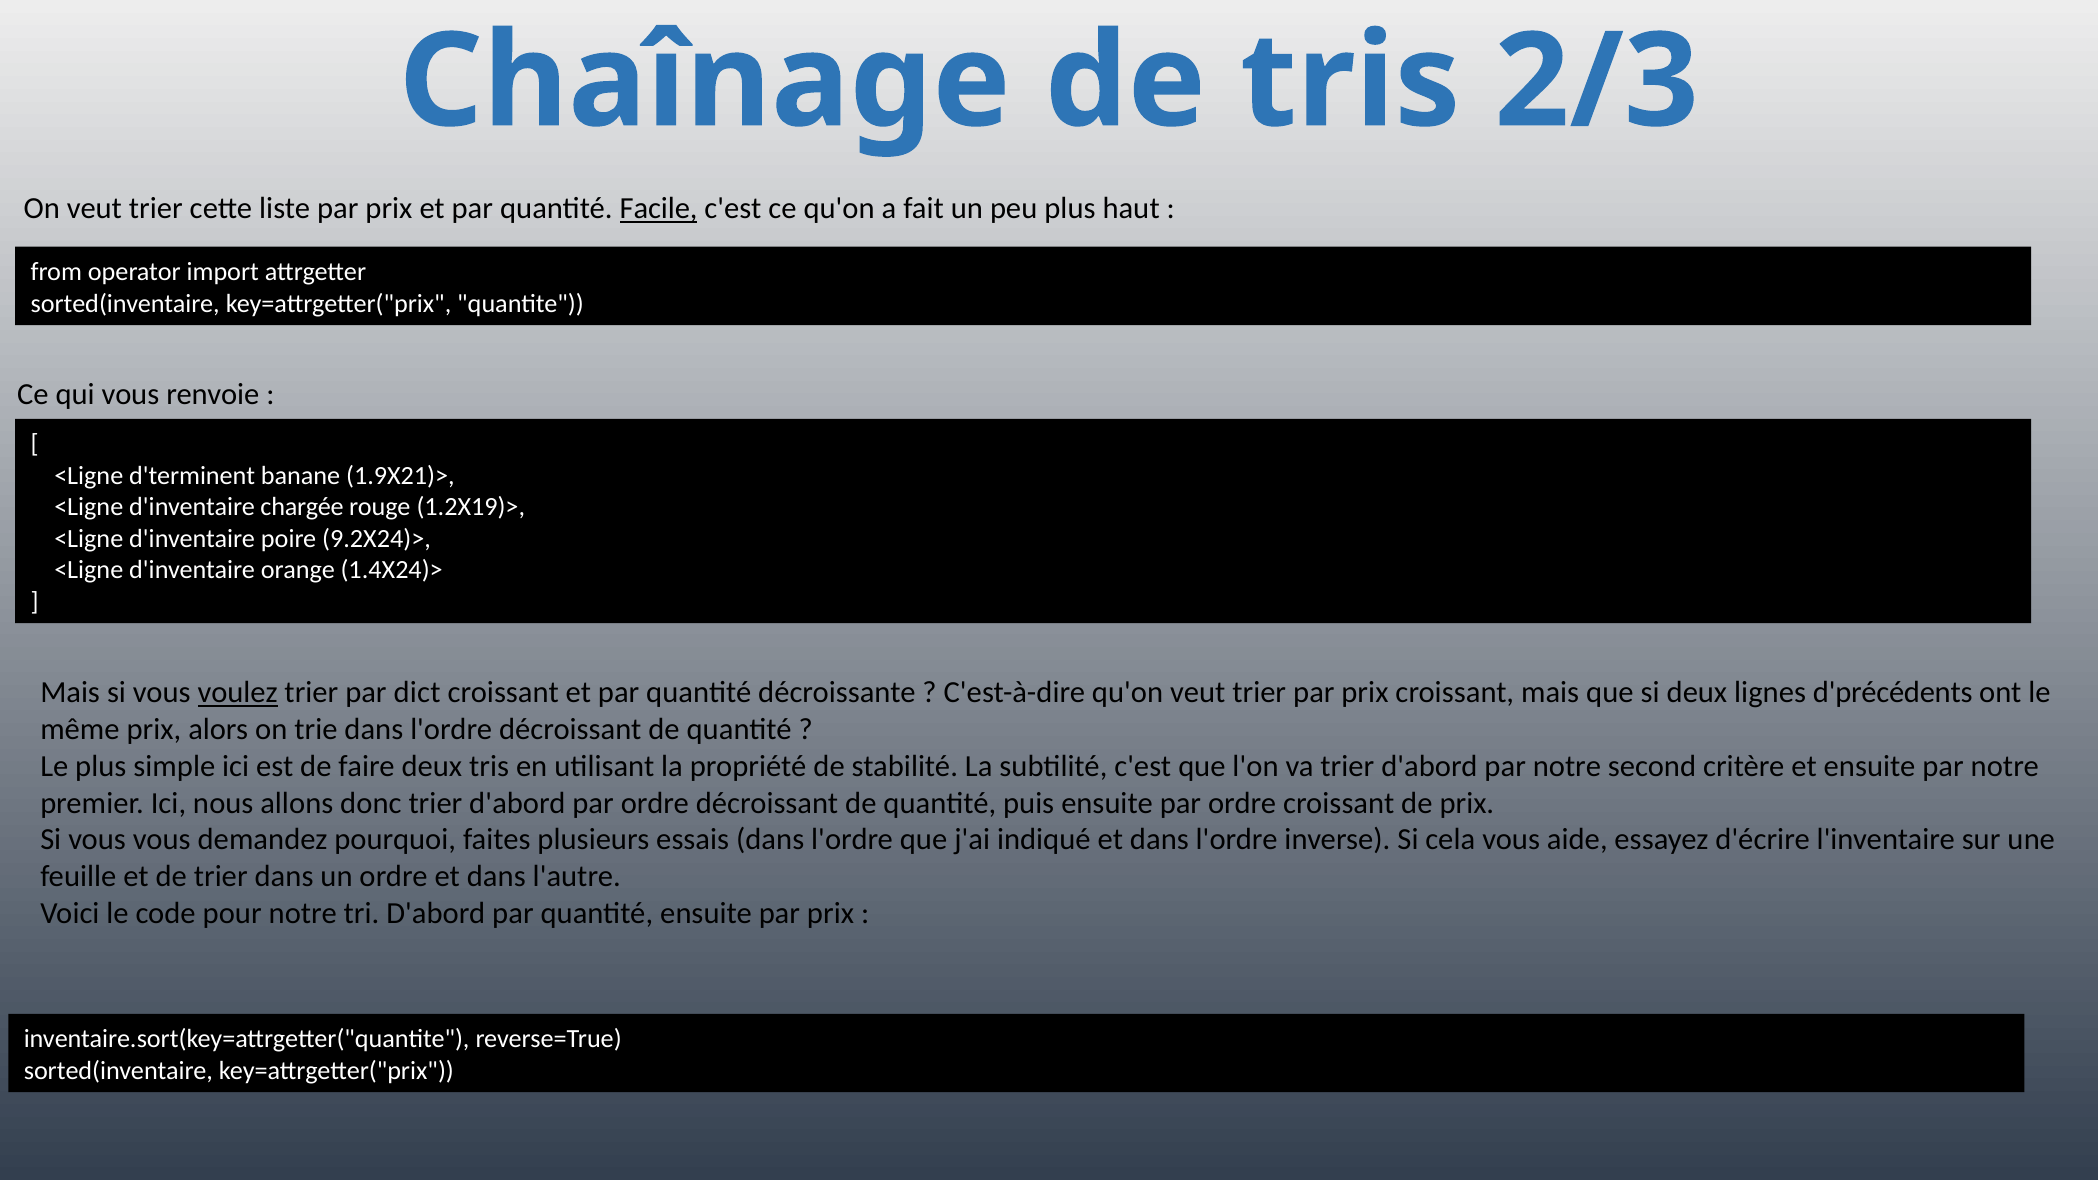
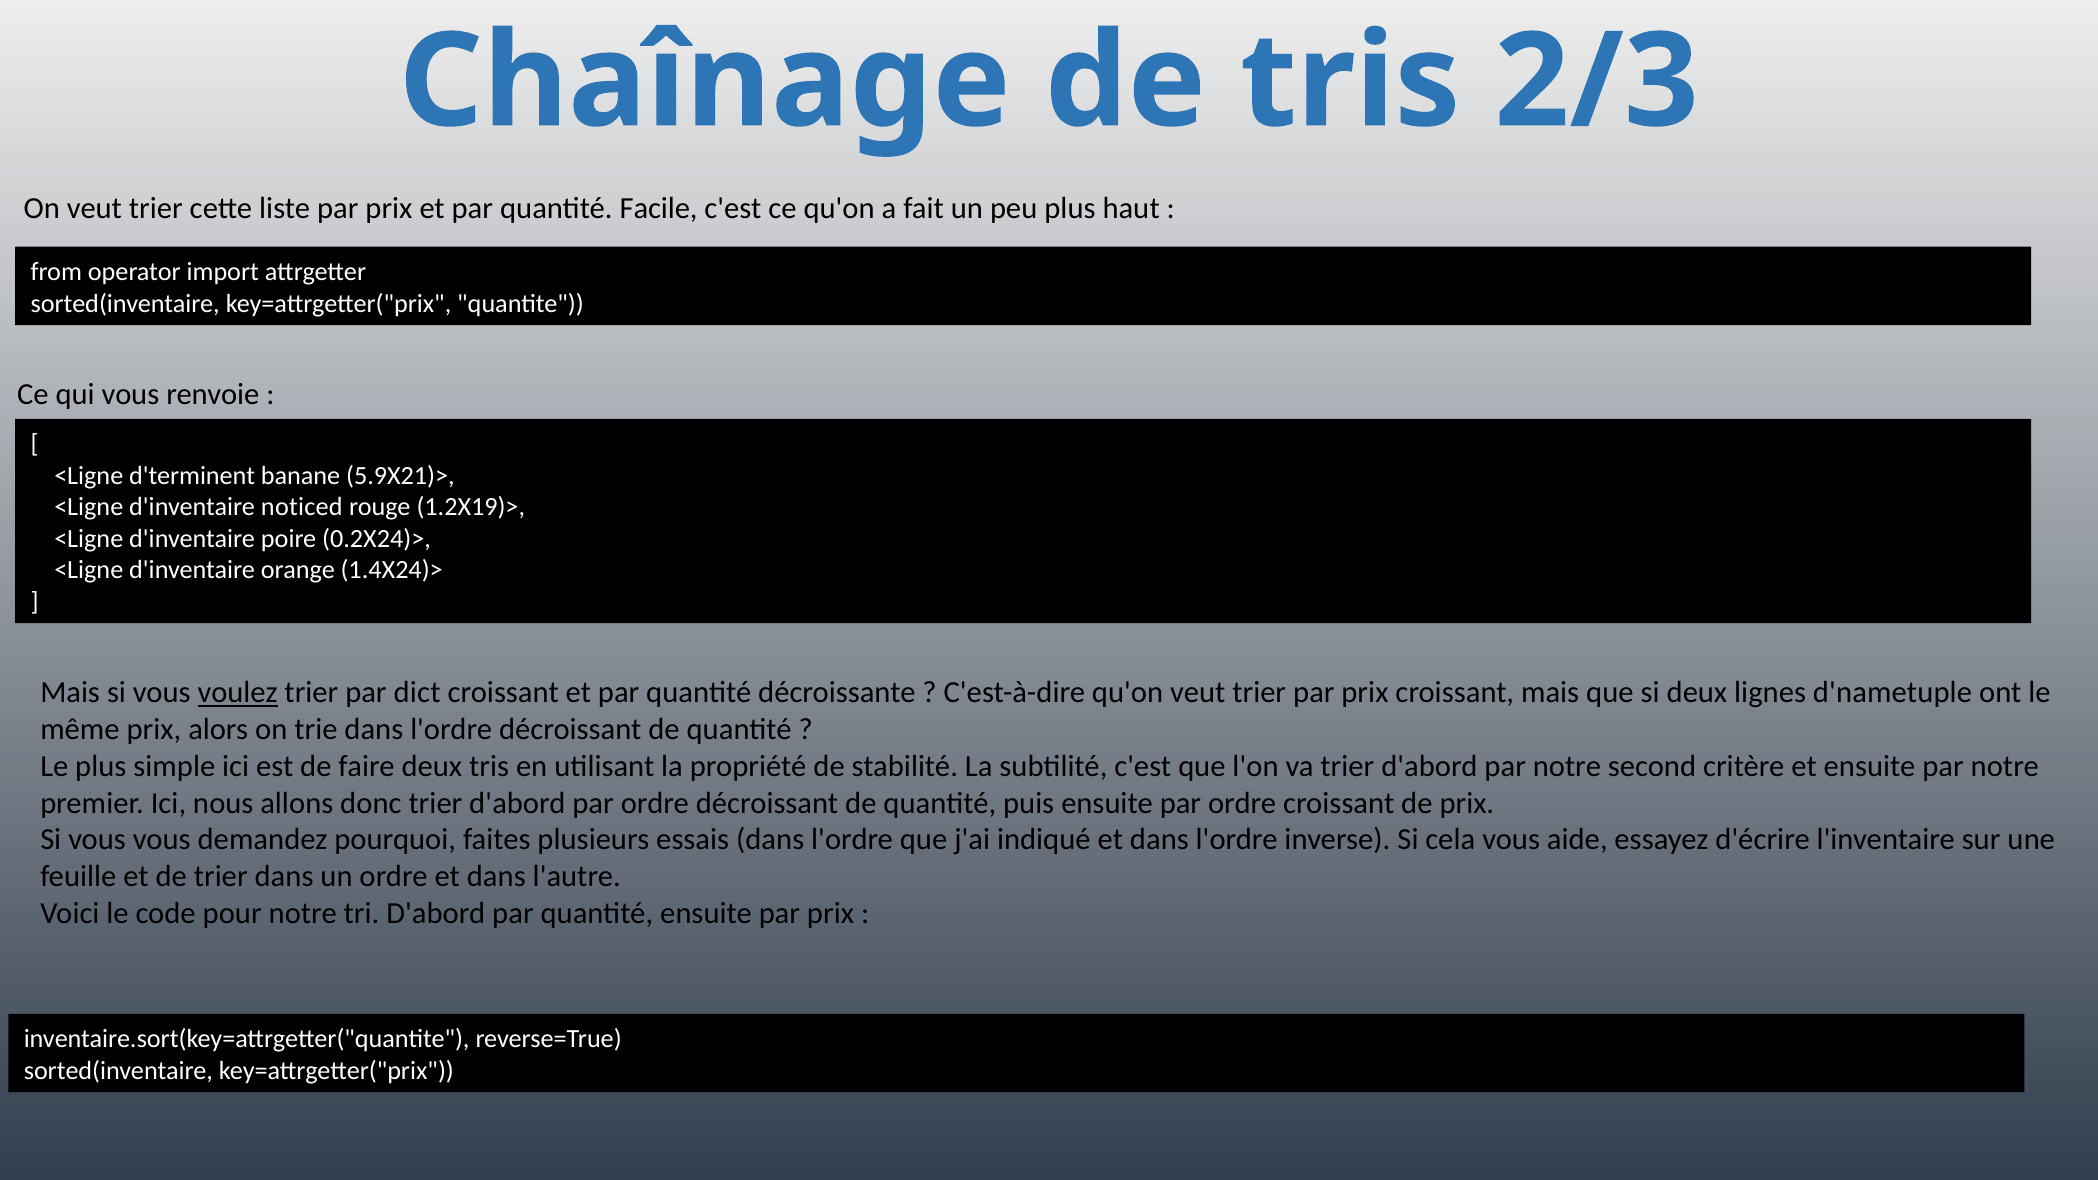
Facile underline: present -> none (659, 209)
1.9X21)>: 1.9X21)> -> 5.9X21)> (400, 476)
chargée: chargée -> noticed (302, 507)
9.2X24)>: 9.2X24)> -> 0.2X24)> (376, 539)
d'précédents: d'précédents -> d'nametuple (1893, 693)
